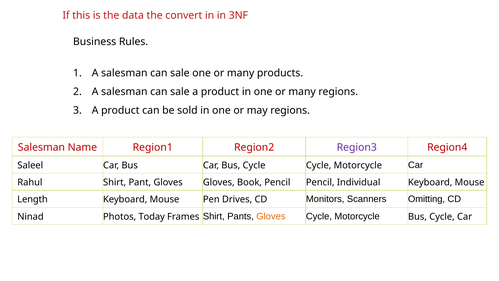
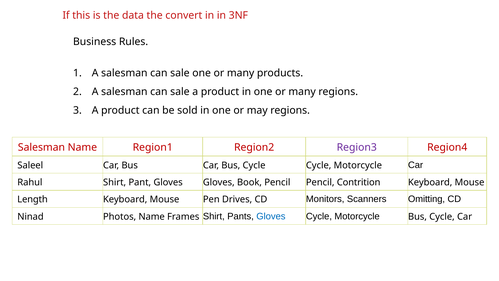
Individual: Individual -> Contrition (359, 182)
Photos Today: Today -> Name (152, 216)
Gloves colour: orange -> blue (271, 216)
